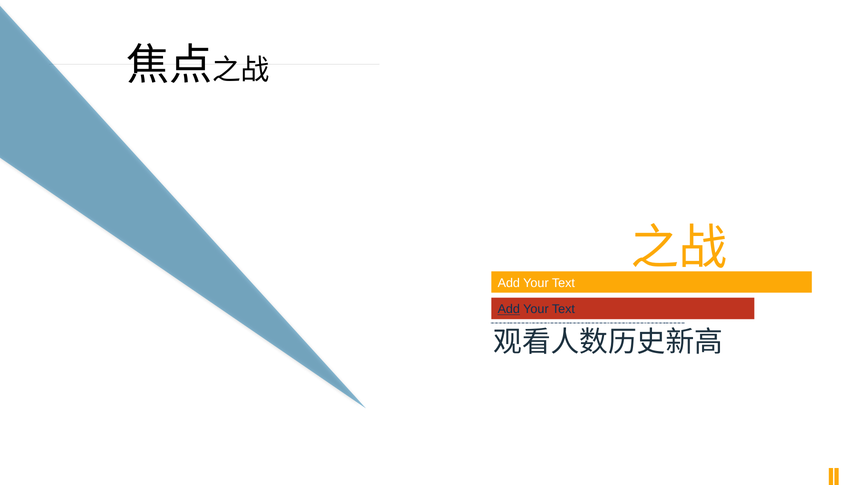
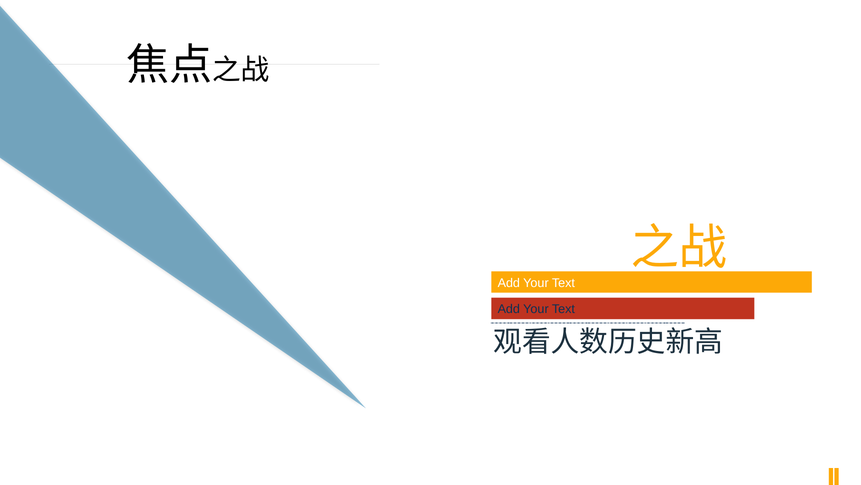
Add underline: present -> none (509, 309)
